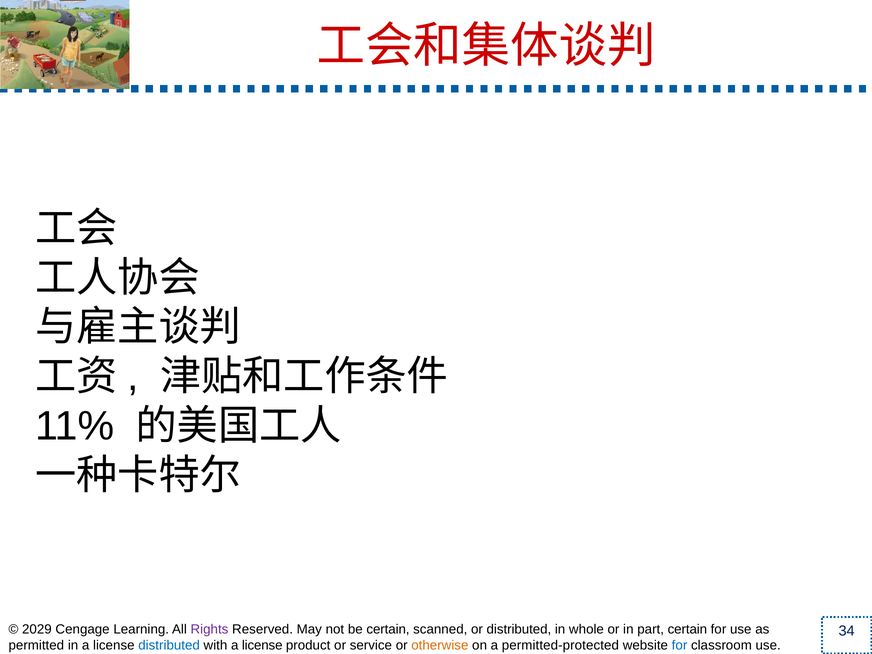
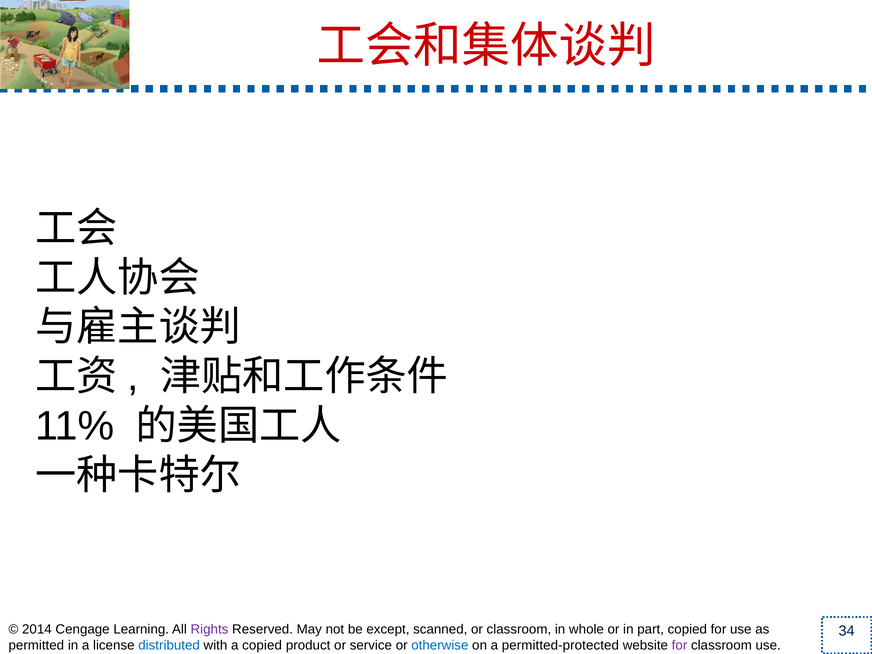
2029: 2029 -> 2014 (37, 629)
be certain: certain -> except (388, 629)
or distributed: distributed -> classroom (519, 629)
part certain: certain -> copied (687, 629)
with a license: license -> copied (262, 645)
otherwise colour: orange -> blue (440, 645)
for colour: blue -> purple (680, 645)
